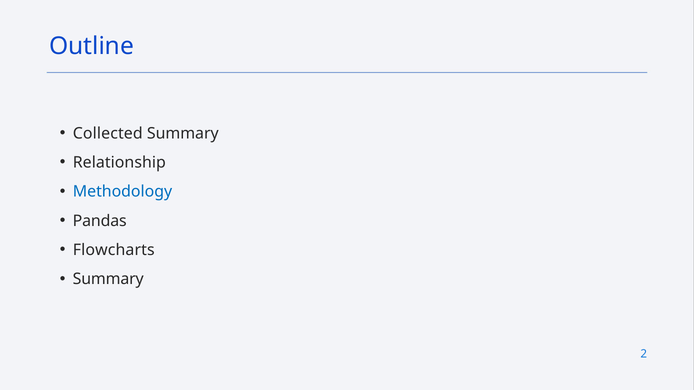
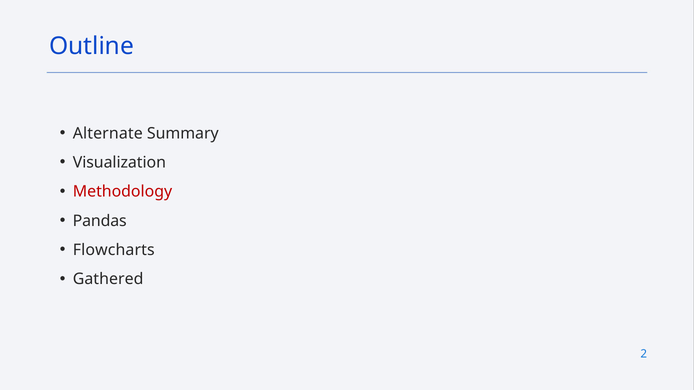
Collected: Collected -> Alternate (108, 134)
Relationship: Relationship -> Visualization (119, 163)
Methodology colour: blue -> red (122, 192)
Summary: Summary -> Gathered (108, 279)
